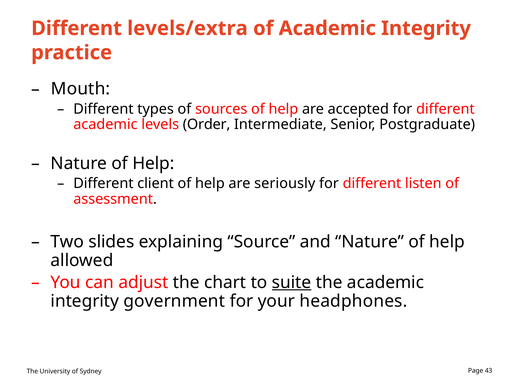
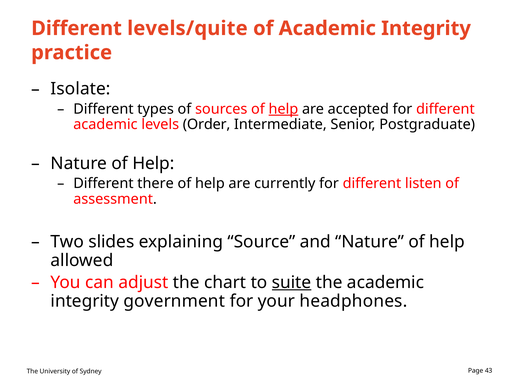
levels/extra: levels/extra -> levels/quite (187, 28)
Mouth: Mouth -> Isolate (81, 89)
help underline: none -> present (283, 109)
client: client -> there (156, 184)
seriously: seriously -> currently (285, 184)
